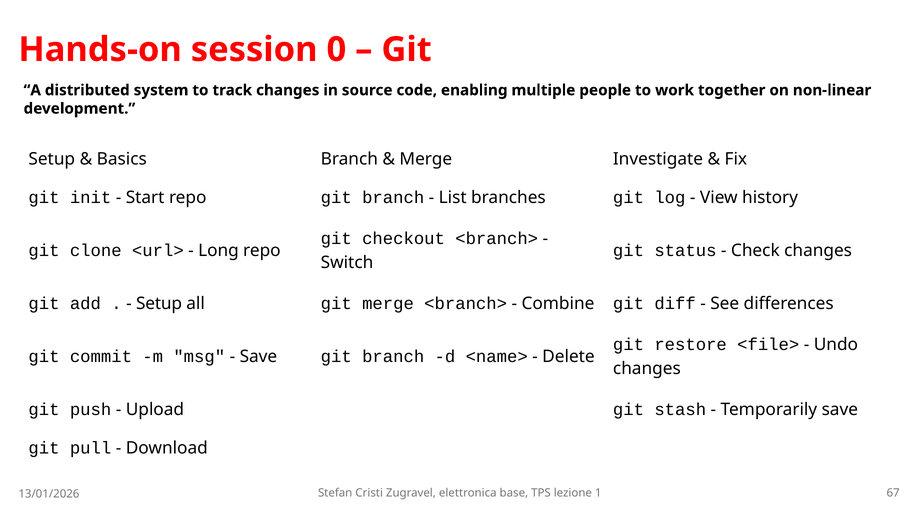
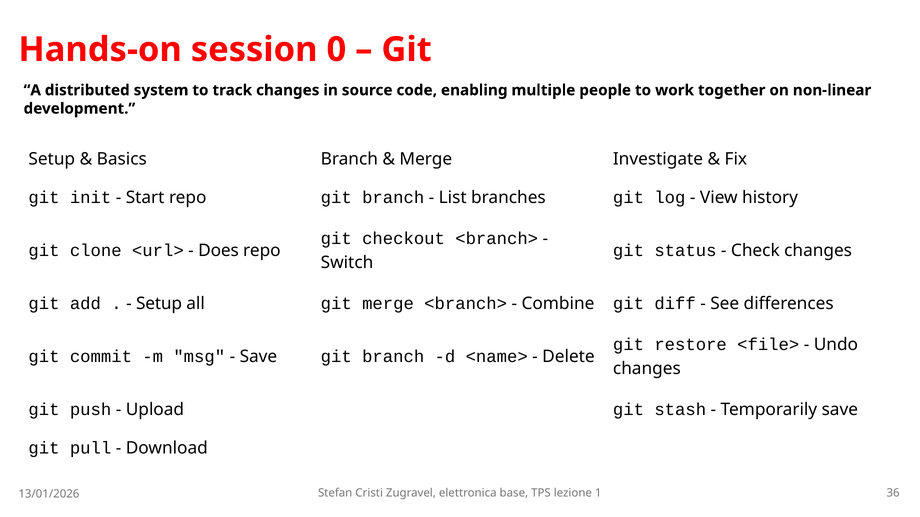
Long: Long -> Does (219, 251)
67: 67 -> 36 (893, 493)
